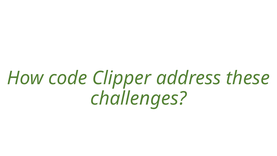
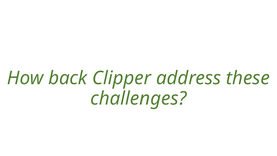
code: code -> back (68, 78)
